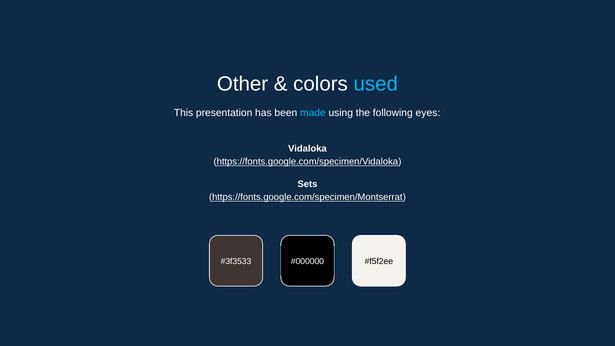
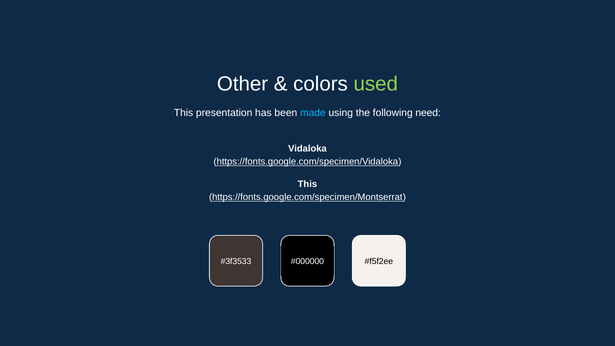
used colour: light blue -> light green (376, 84)
eyes: eyes -> need (428, 113)
Sets: Sets -> This (307, 184)
